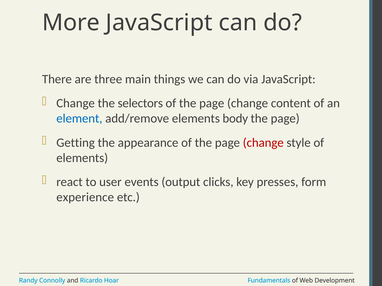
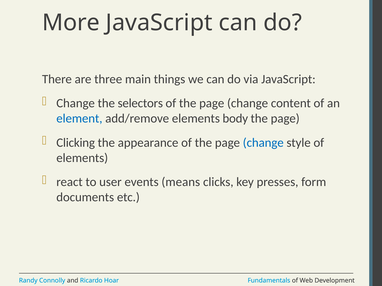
Getting: Getting -> Clicking (76, 143)
change colour: red -> blue (263, 143)
output: output -> means (181, 182)
experience: experience -> documents (85, 198)
